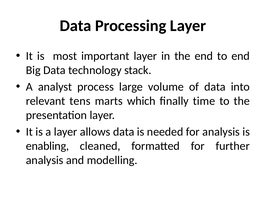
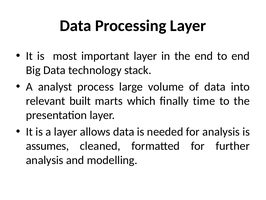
tens: tens -> built (80, 101)
enabling: enabling -> assumes (47, 146)
